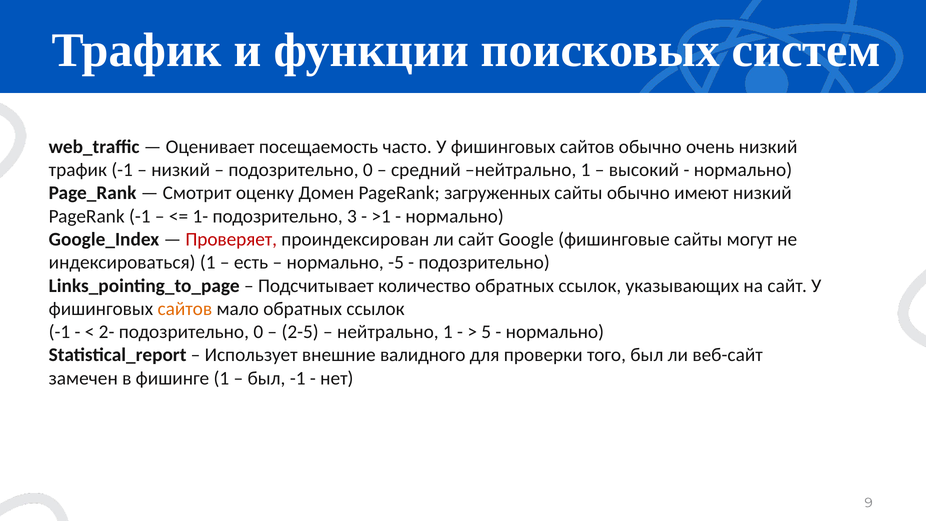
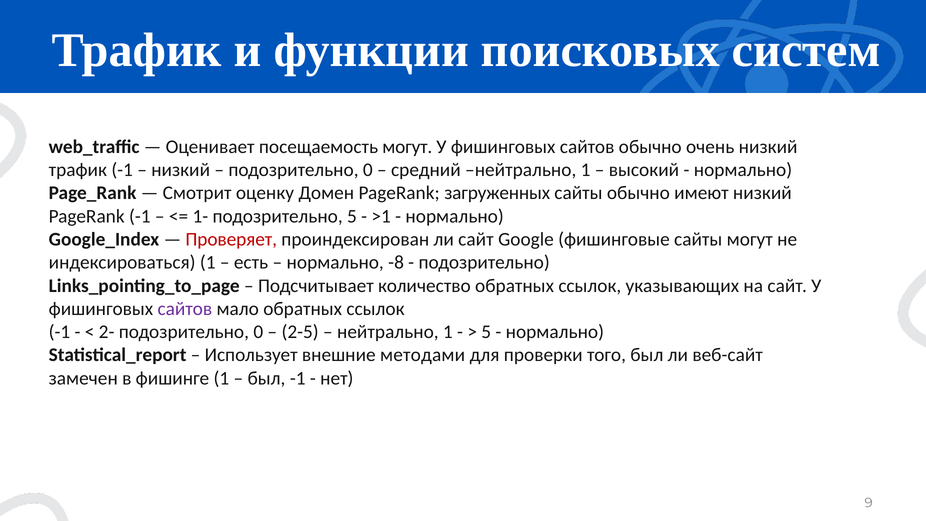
посещаемость часто: часто -> могут (407, 147)
подозрительно 3: 3 -> 5 (352, 216)
-5: -5 -> -8 (396, 262)
сайтов colour: orange -> purple (185, 309)
валидного: валидного -> методами (423, 355)
